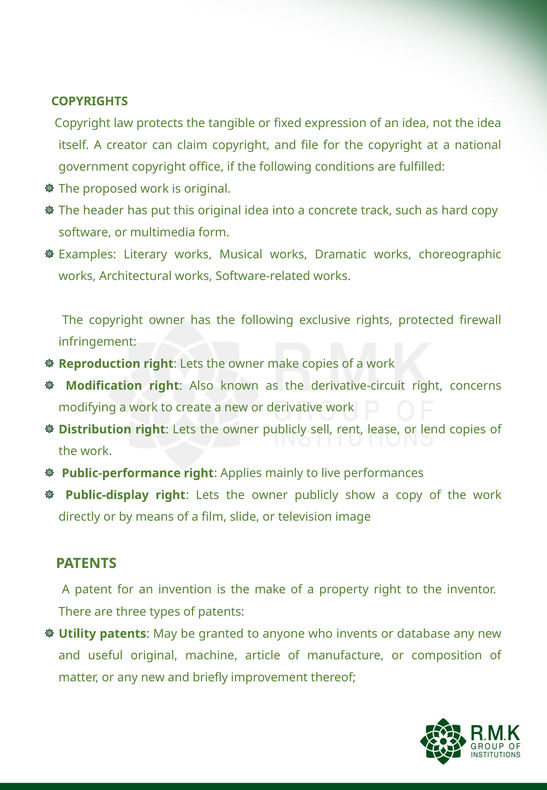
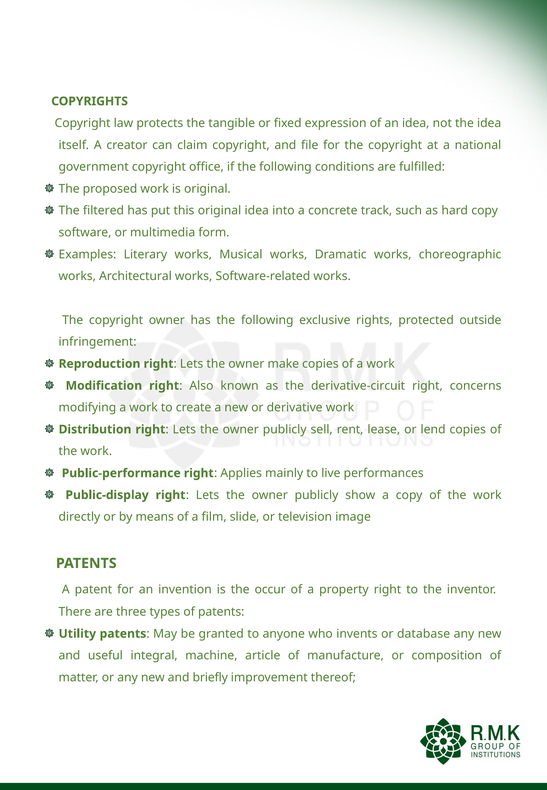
header: header -> filtered (103, 211)
firewall: firewall -> outside (480, 320)
the make: make -> occur (270, 590)
useful original: original -> integral (154, 656)
